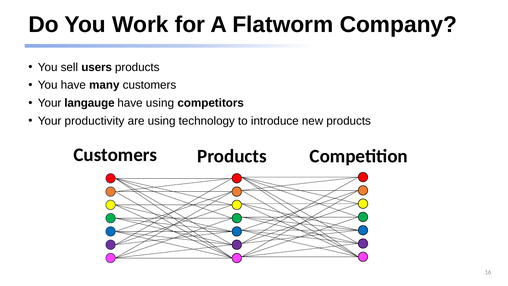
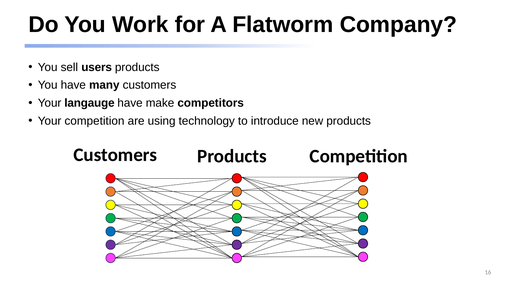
have using: using -> make (160, 103)
Your productivity: productivity -> competition (94, 121)
